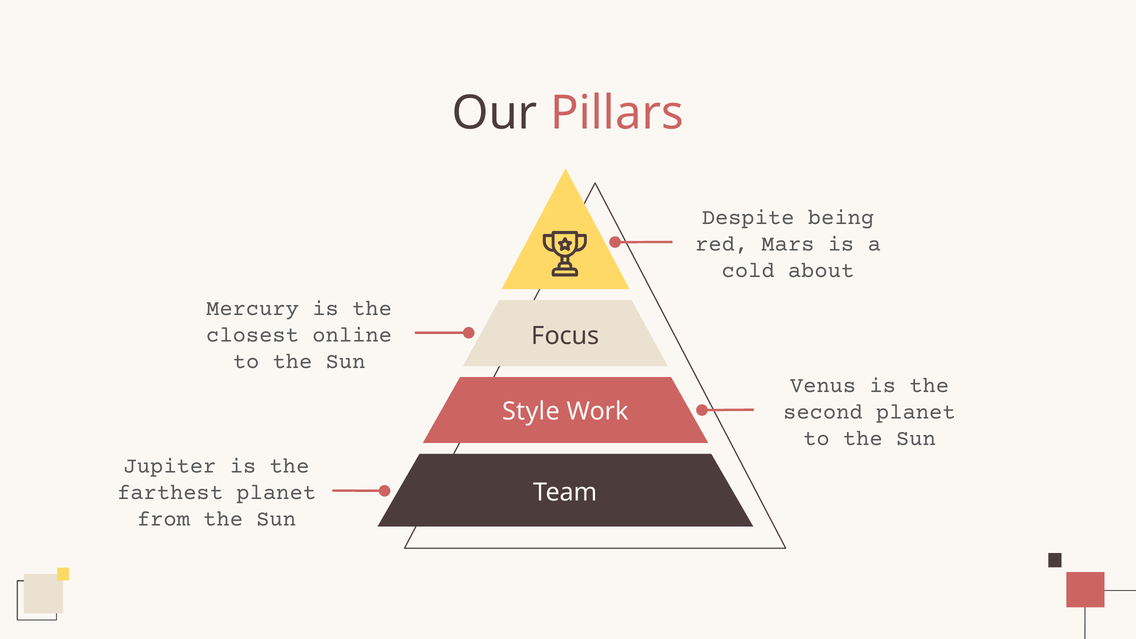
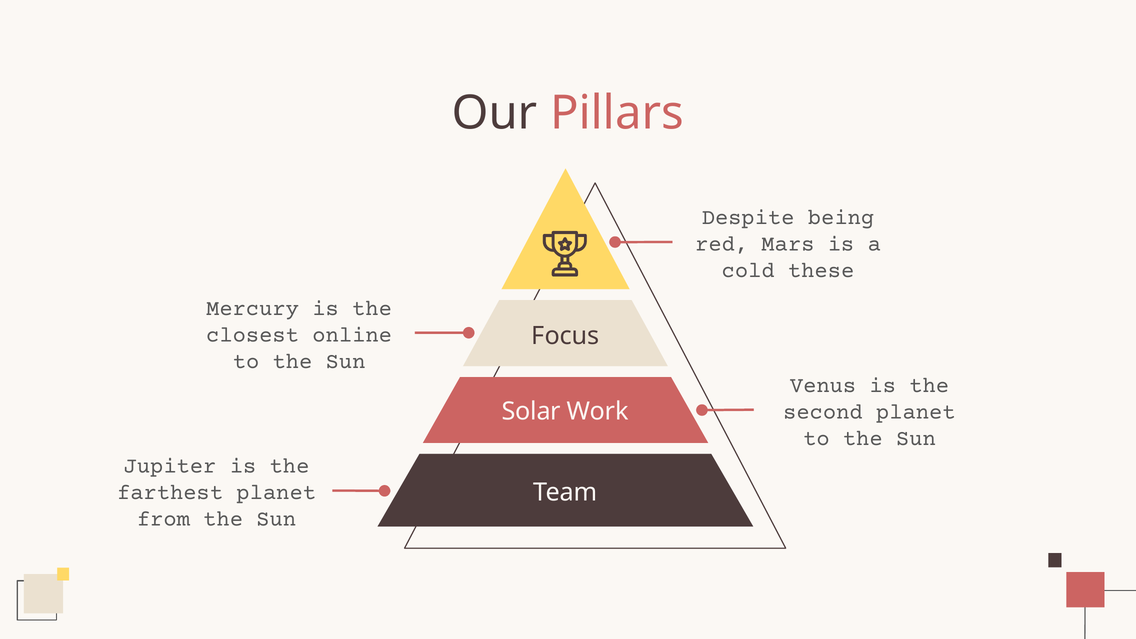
about: about -> these (821, 270)
Style: Style -> Solar (531, 412)
